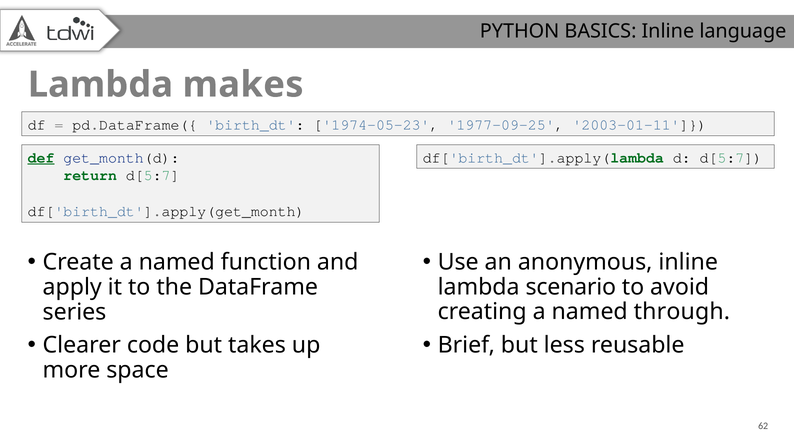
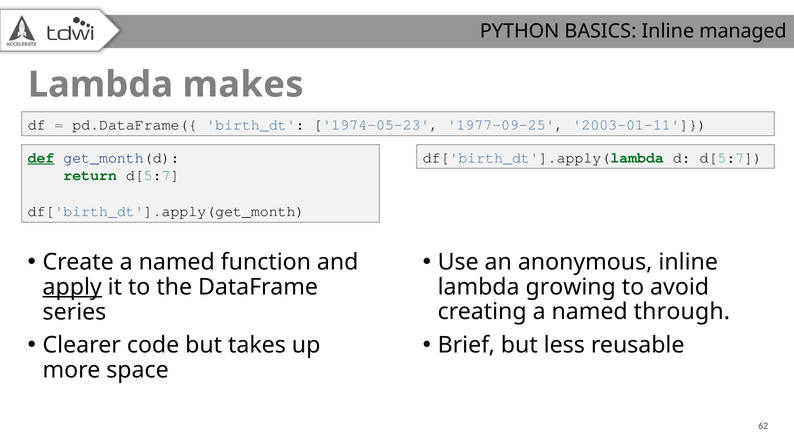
language: language -> managed (743, 31)
scenario: scenario -> growing (571, 287)
apply underline: none -> present (72, 287)
